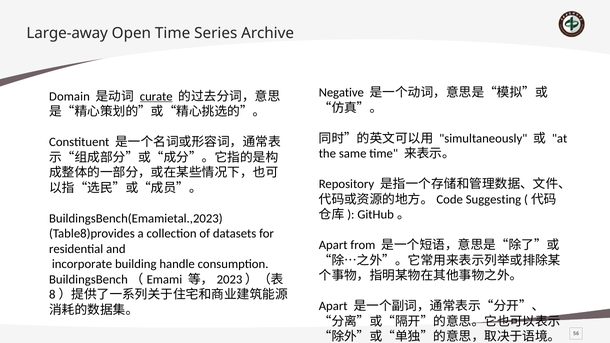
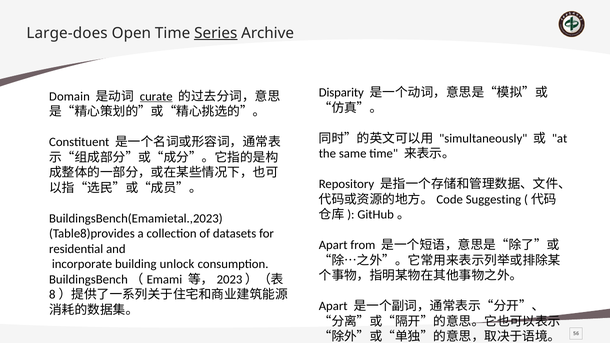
Large-away: Large-away -> Large-does (67, 33)
Series underline: none -> present (216, 33)
Negative: Negative -> Disparity (341, 93)
handle: handle -> unlock (177, 264)
